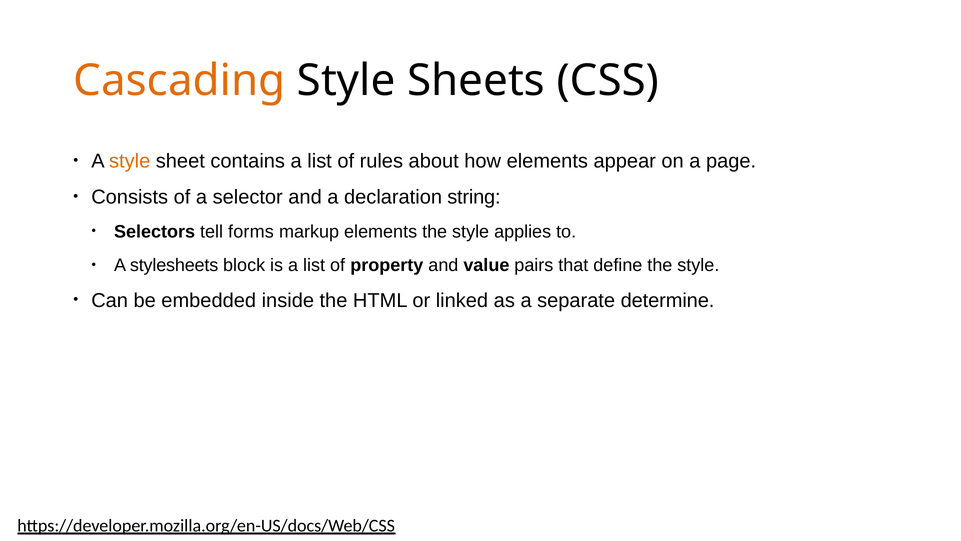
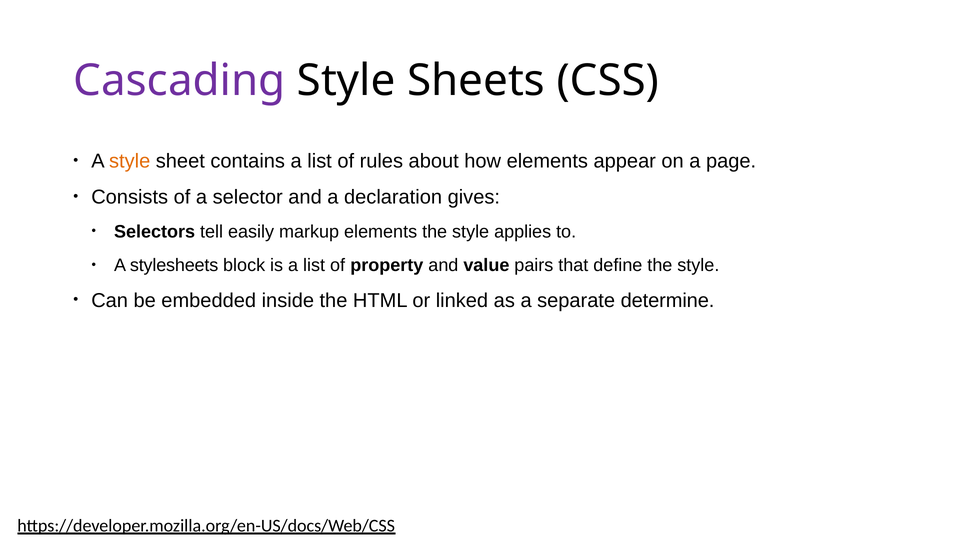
Cascading colour: orange -> purple (179, 81)
string: string -> gives (474, 197)
forms: forms -> easily (251, 232)
